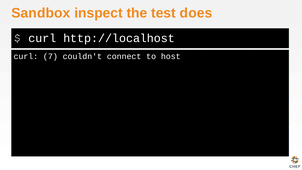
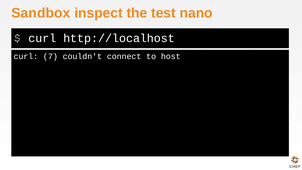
does: does -> nano (196, 13)
